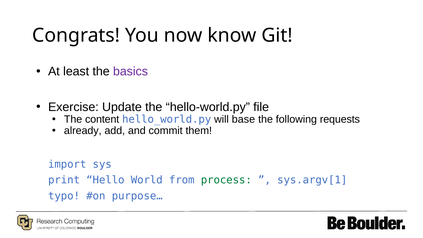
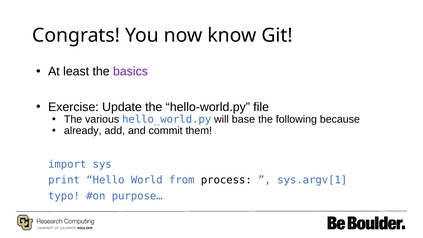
content: content -> various (102, 119)
requests: requests -> because (340, 119)
process colour: green -> black (226, 180)
